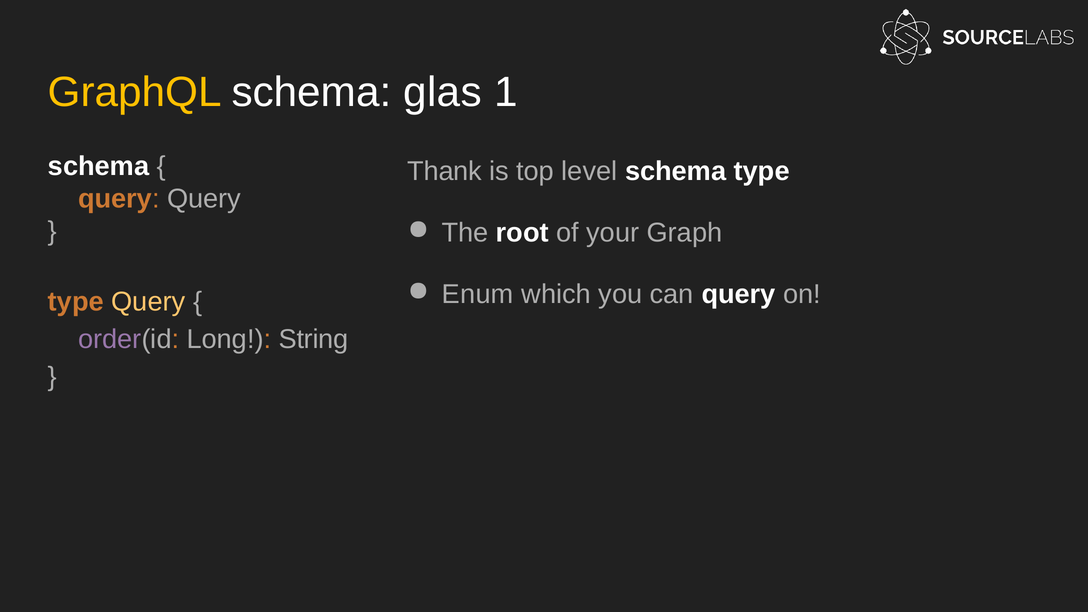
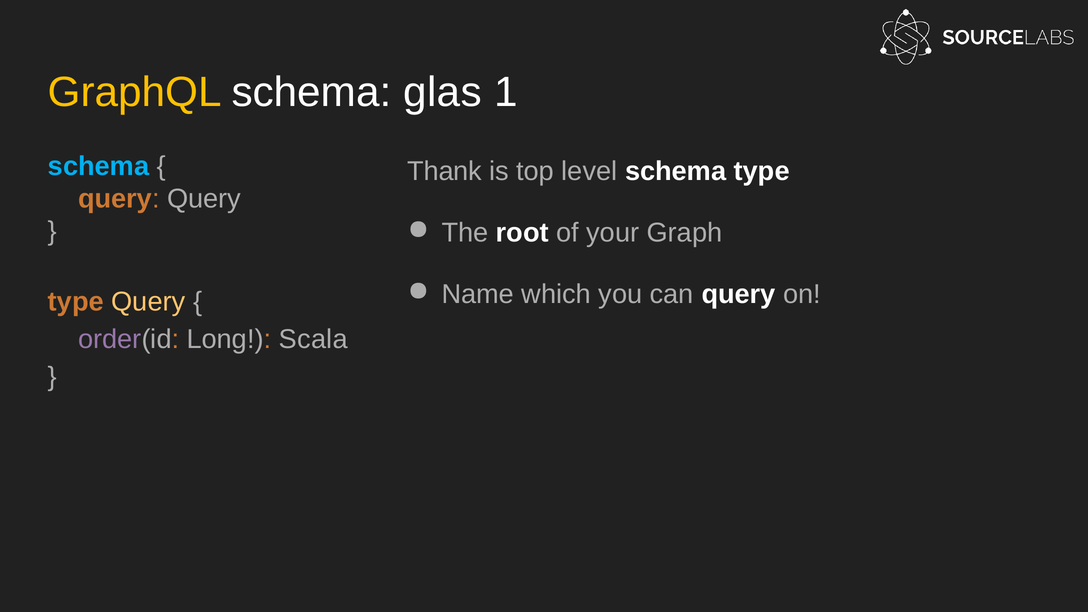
schema colour: white -> light blue (99, 166)
Enum: Enum -> Name (478, 294)
String: String -> Scala (313, 339)
